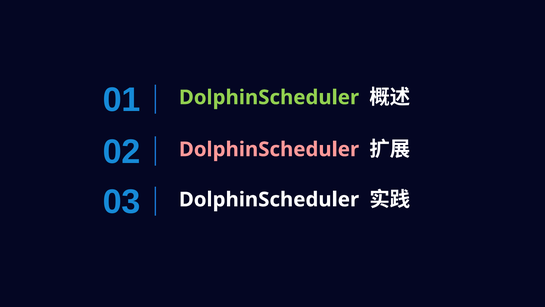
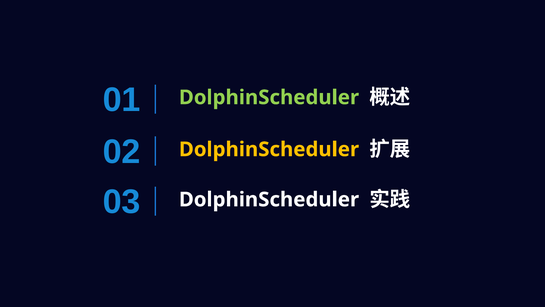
DolphinScheduler colour: pink -> yellow (269, 149)
